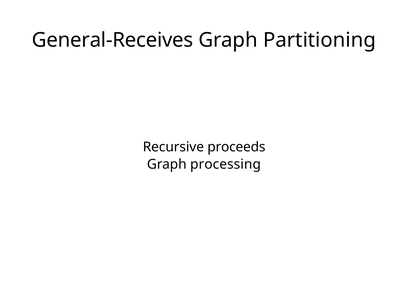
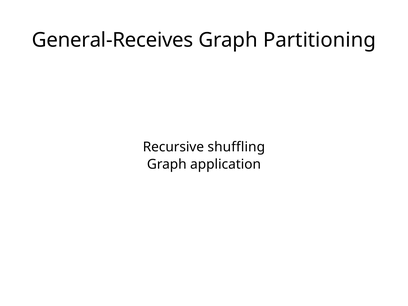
proceeds: proceeds -> shuffling (236, 147)
processing: processing -> application (226, 164)
